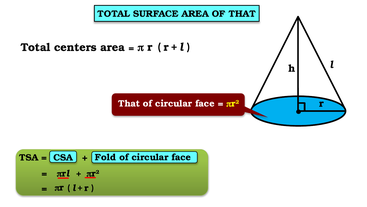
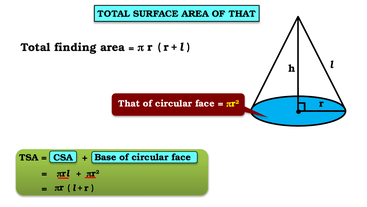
centers: centers -> finding (75, 47)
Fold: Fold -> Base (106, 157)
